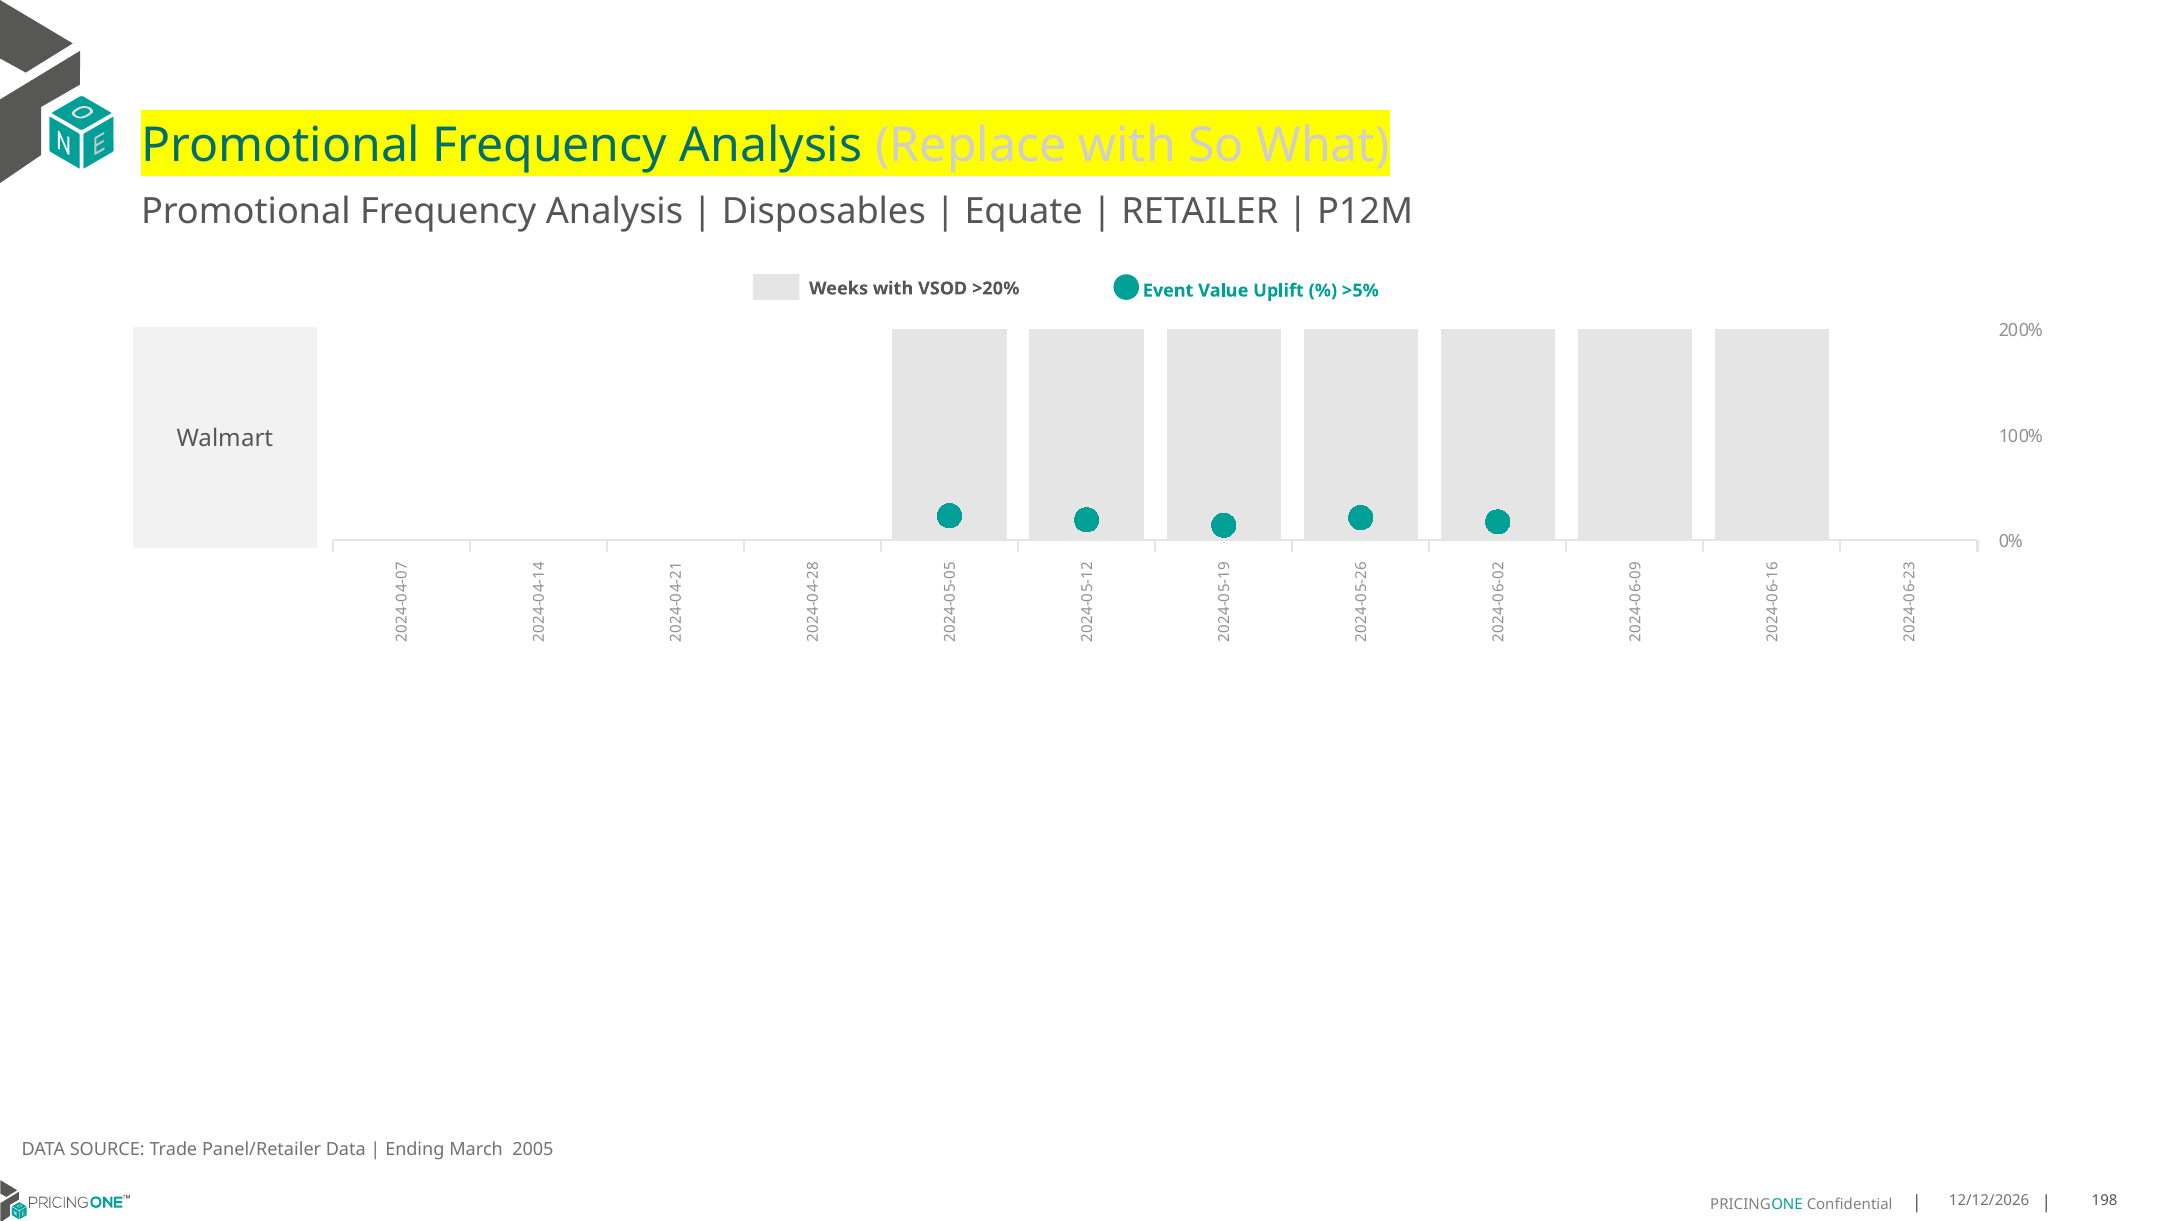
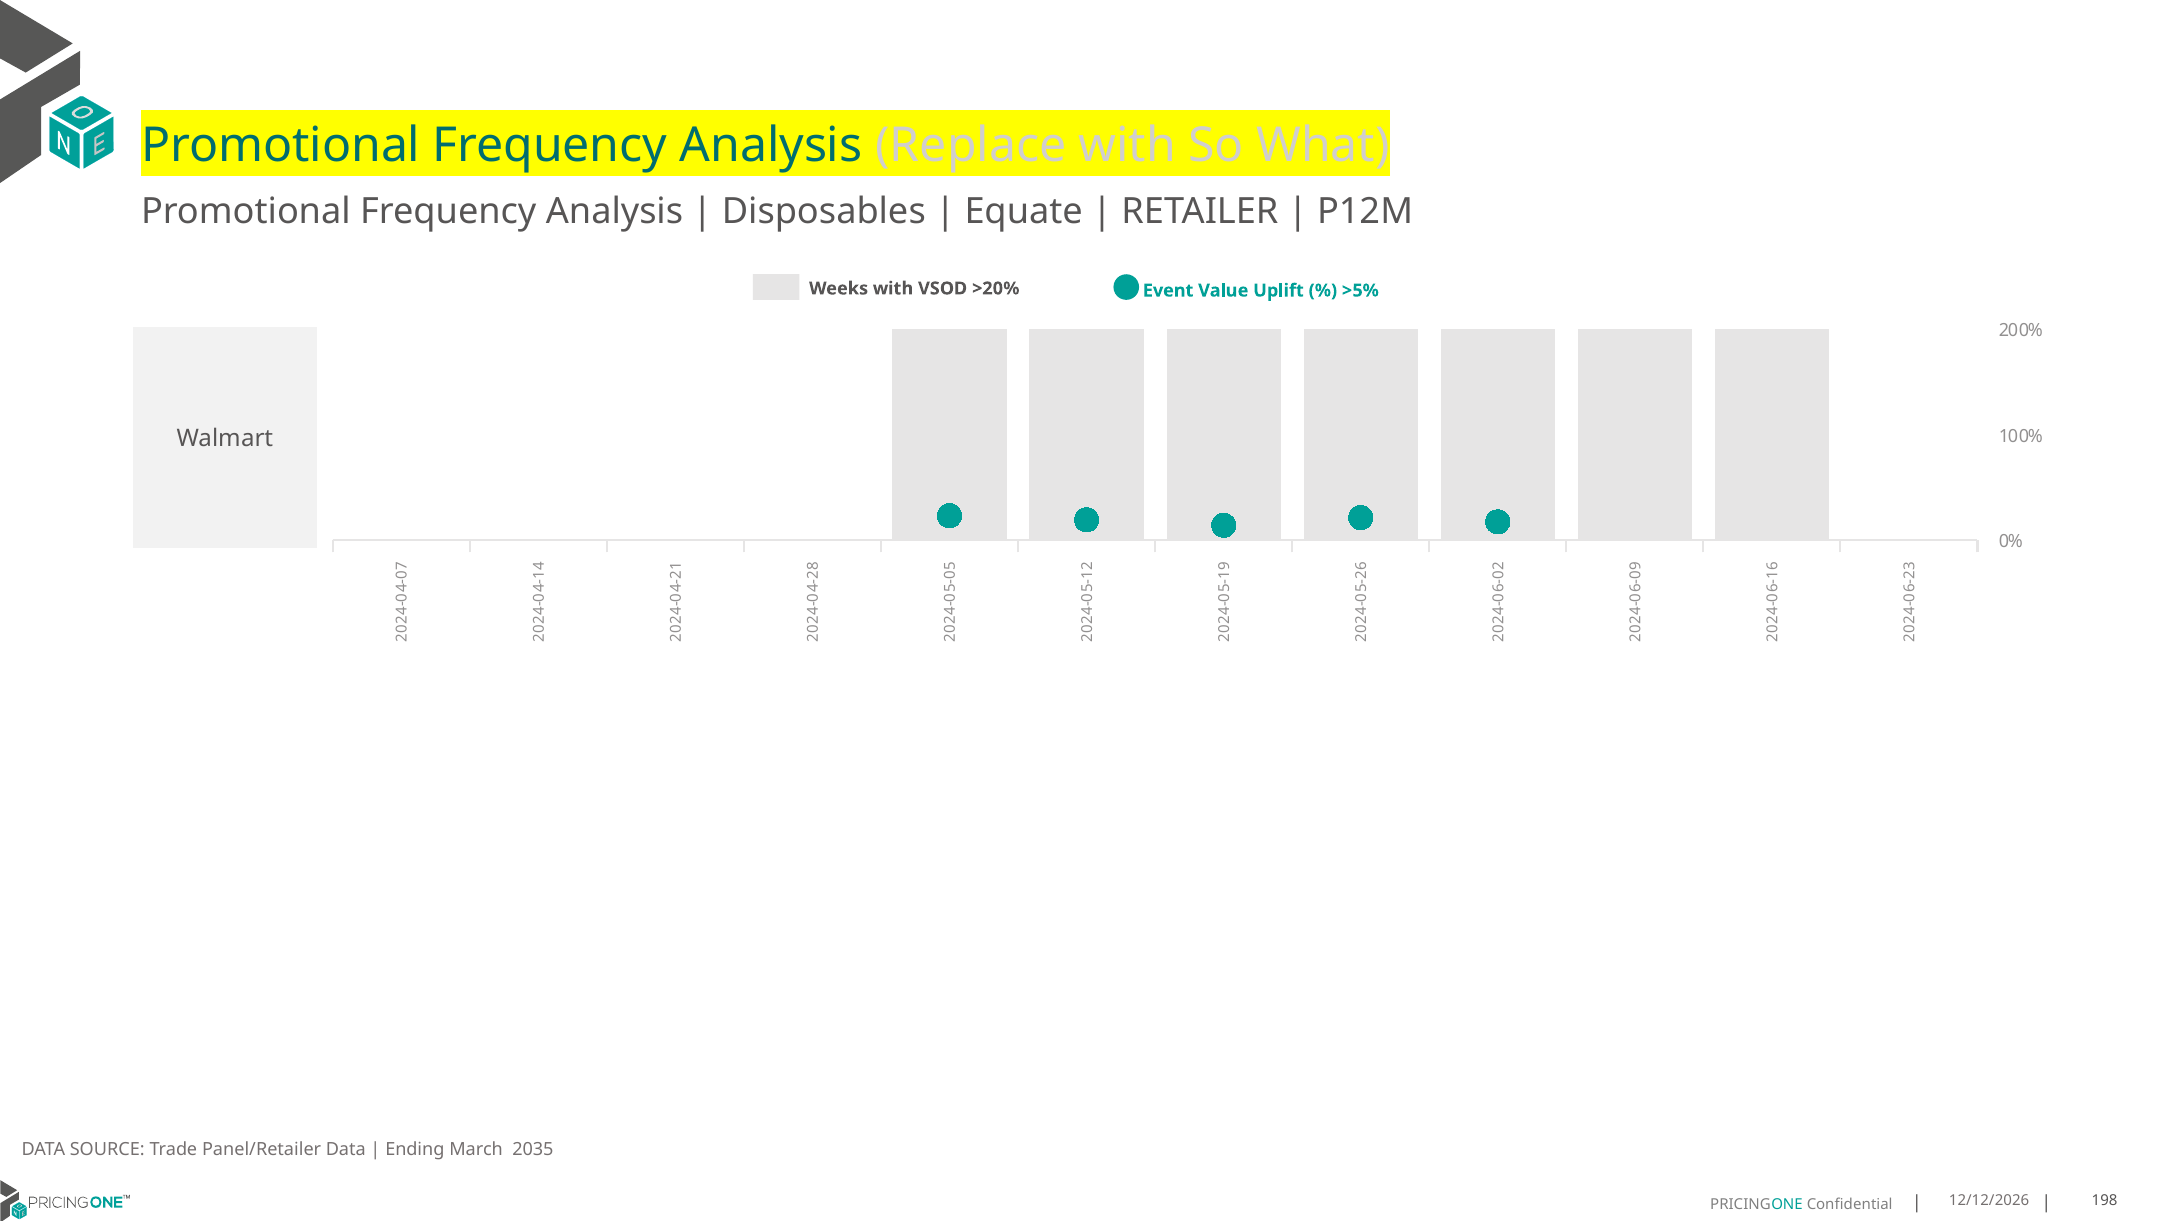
2005: 2005 -> 2035 (533, 1150)
